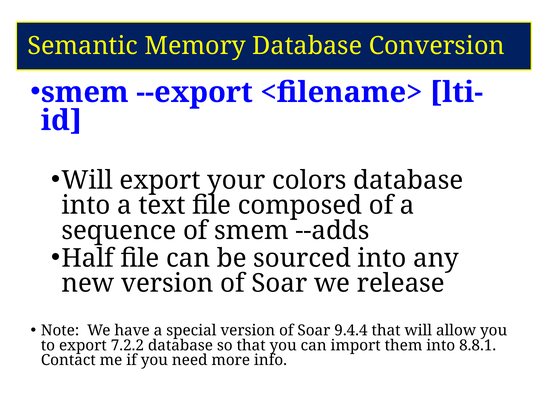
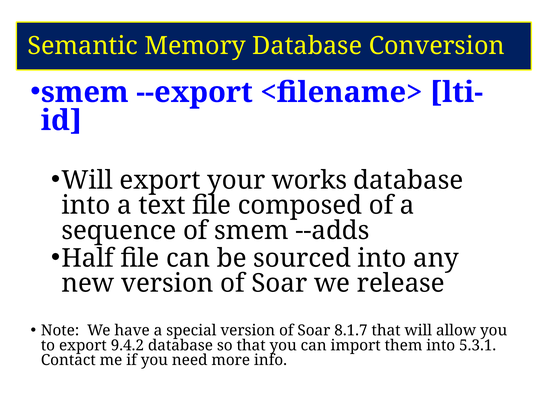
colors: colors -> works (309, 181)
9.4.4: 9.4.4 -> 8.1.7 (351, 331)
7.2.2: 7.2.2 -> 9.4.2 (127, 346)
8.8.1: 8.8.1 -> 5.3.1 (478, 346)
